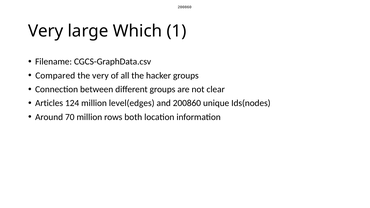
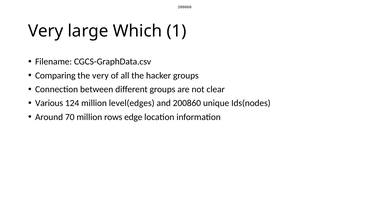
Compared: Compared -> Comparing (55, 76)
Articles: Articles -> Various (49, 103)
both: both -> edge (133, 117)
